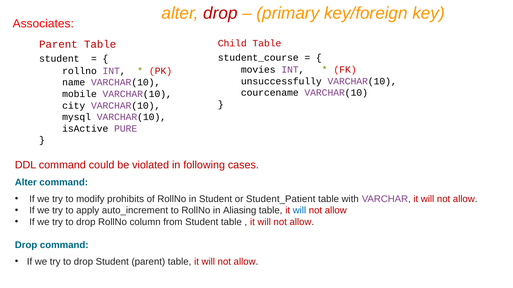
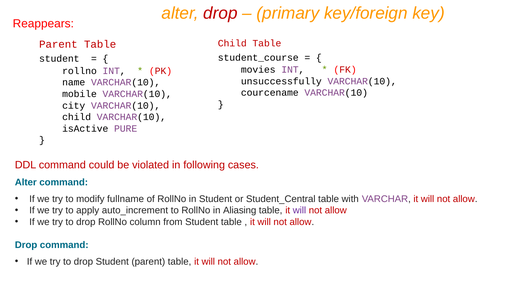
Associates: Associates -> Reappears (43, 24)
mysql: mysql -> child (77, 117)
prohibits: prohibits -> fullname (126, 199)
Student_Patient: Student_Patient -> Student_Central (281, 199)
will colour: blue -> purple (299, 211)
